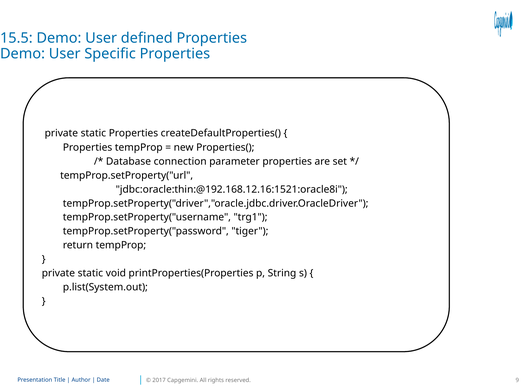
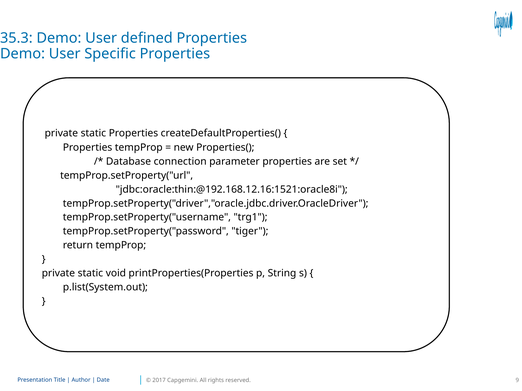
15.5: 15.5 -> 35.3 (16, 38)
